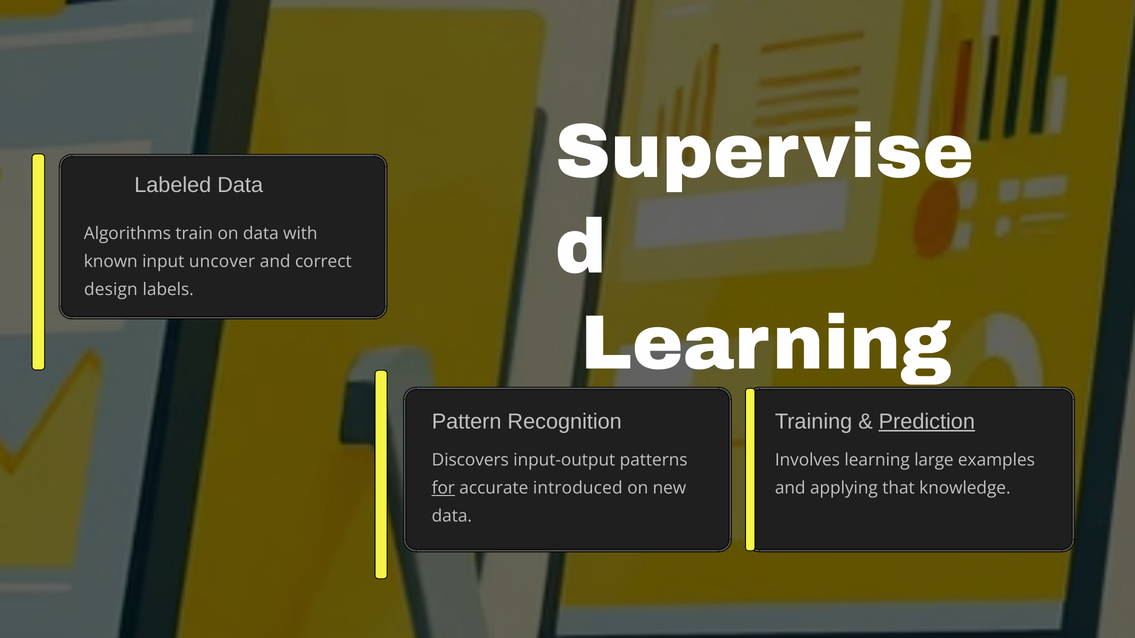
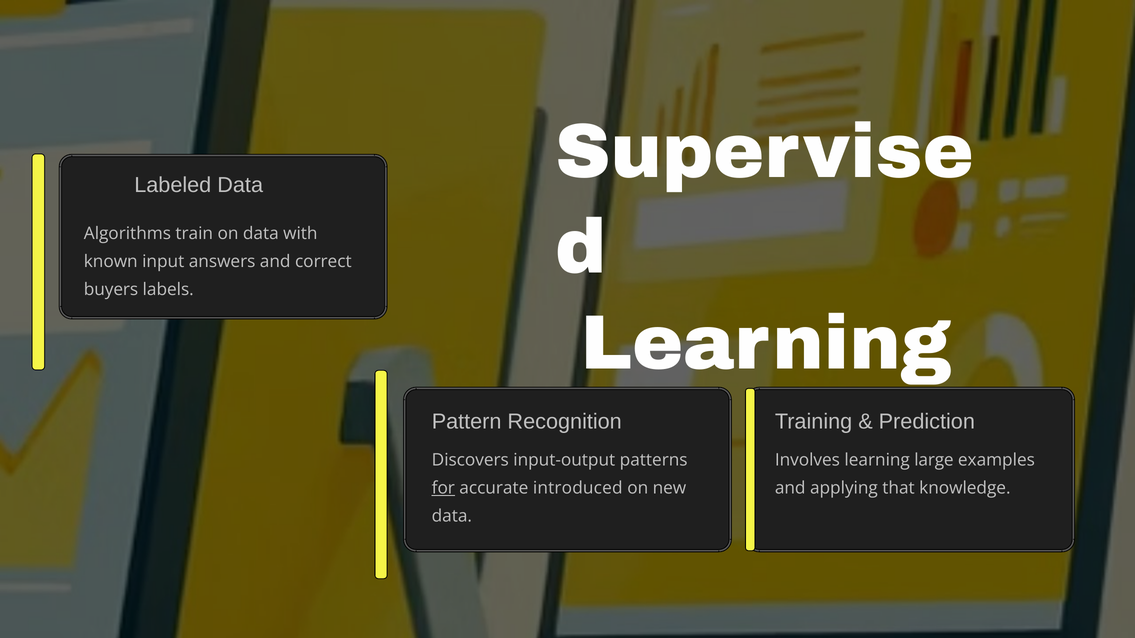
uncover: uncover -> answers (222, 262)
design: design -> buyers (111, 290)
Prediction underline: present -> none (927, 422)
